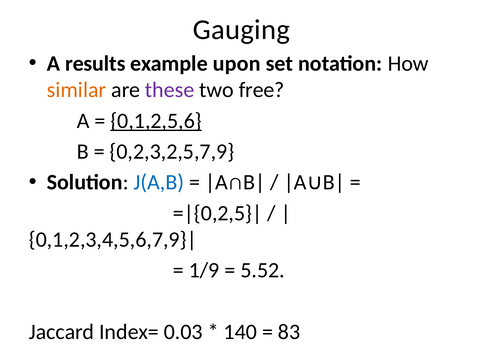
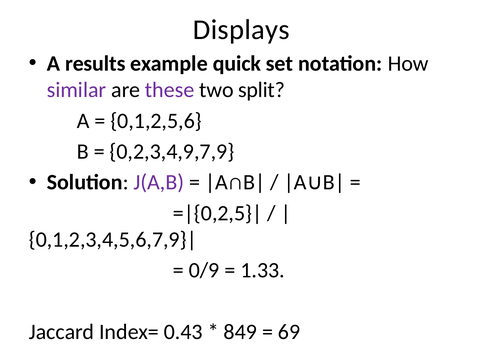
Gauging: Gauging -> Displays (241, 30)
upon: upon -> quick (237, 64)
similar colour: orange -> purple (77, 90)
free: free -> split (262, 90)
0,1,2,5,6 underline: present -> none (156, 121)
0,2,3,2,5,7,9: 0,2,3,2,5,7,9 -> 0,2,3,4,9,7,9 (172, 152)
J(A,B colour: blue -> purple (159, 182)
1/9: 1/9 -> 0/9 (204, 270)
5.52: 5.52 -> 1.33 (263, 270)
0.03: 0.03 -> 0.43 (183, 332)
140: 140 -> 849 (240, 332)
83: 83 -> 69 (289, 332)
